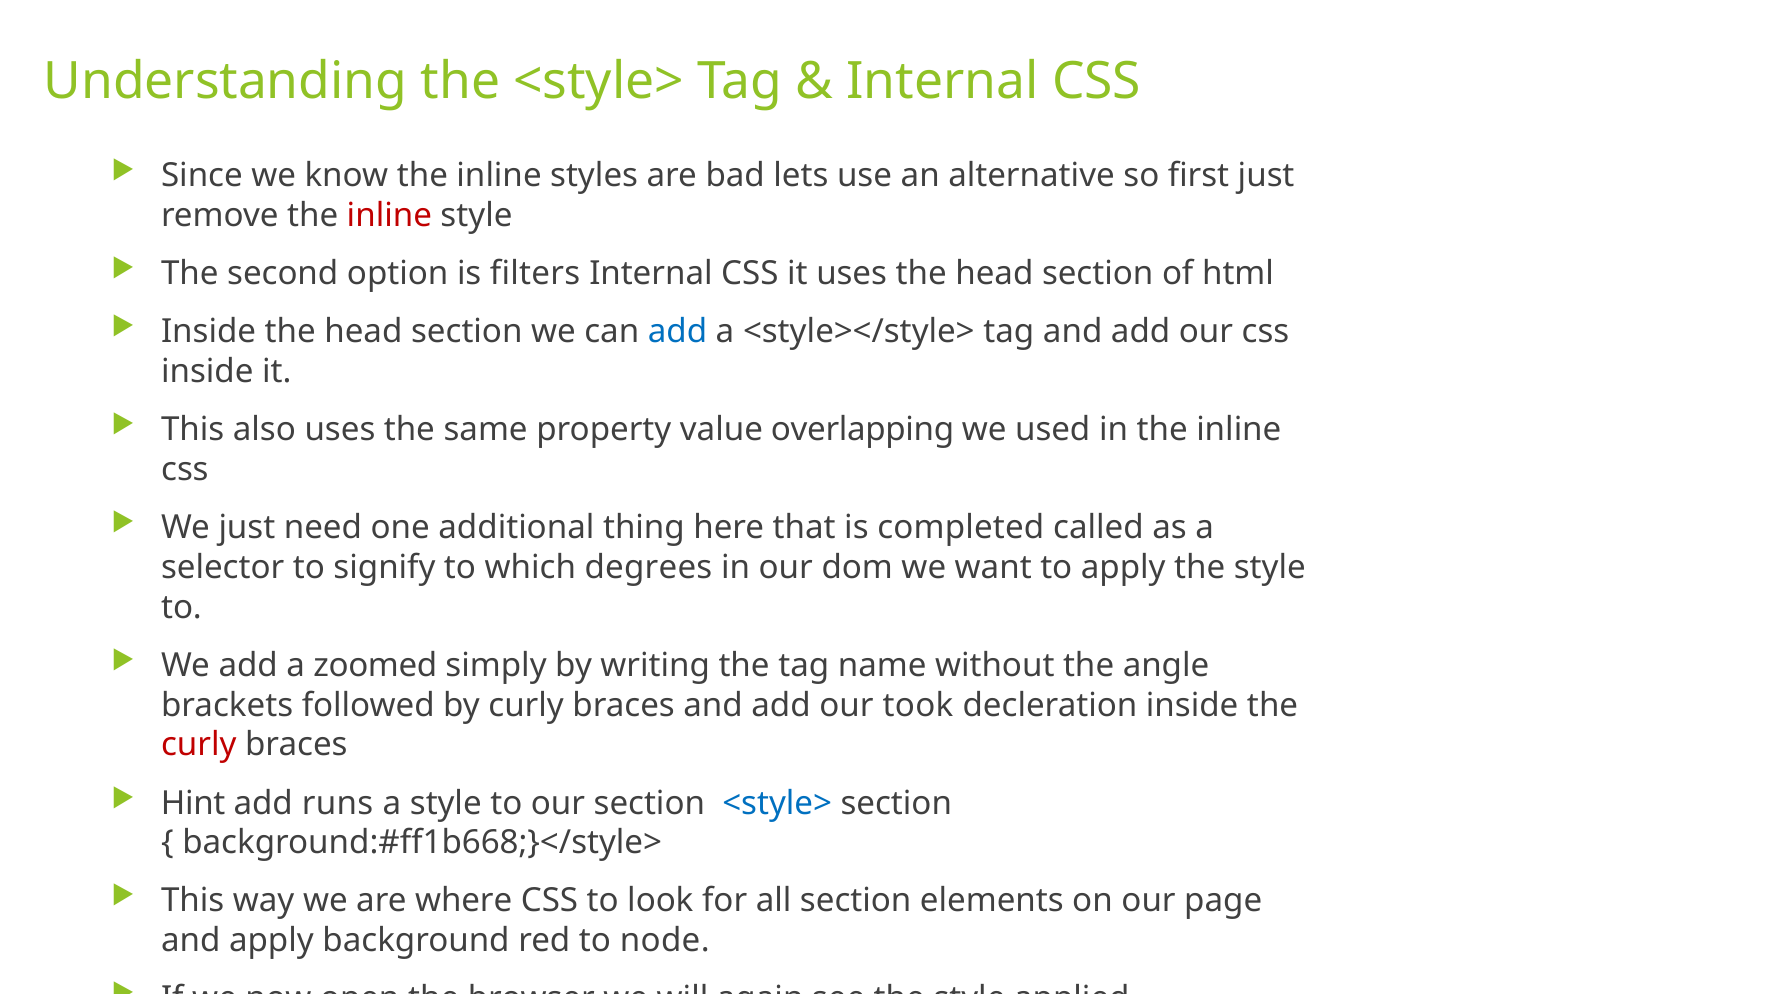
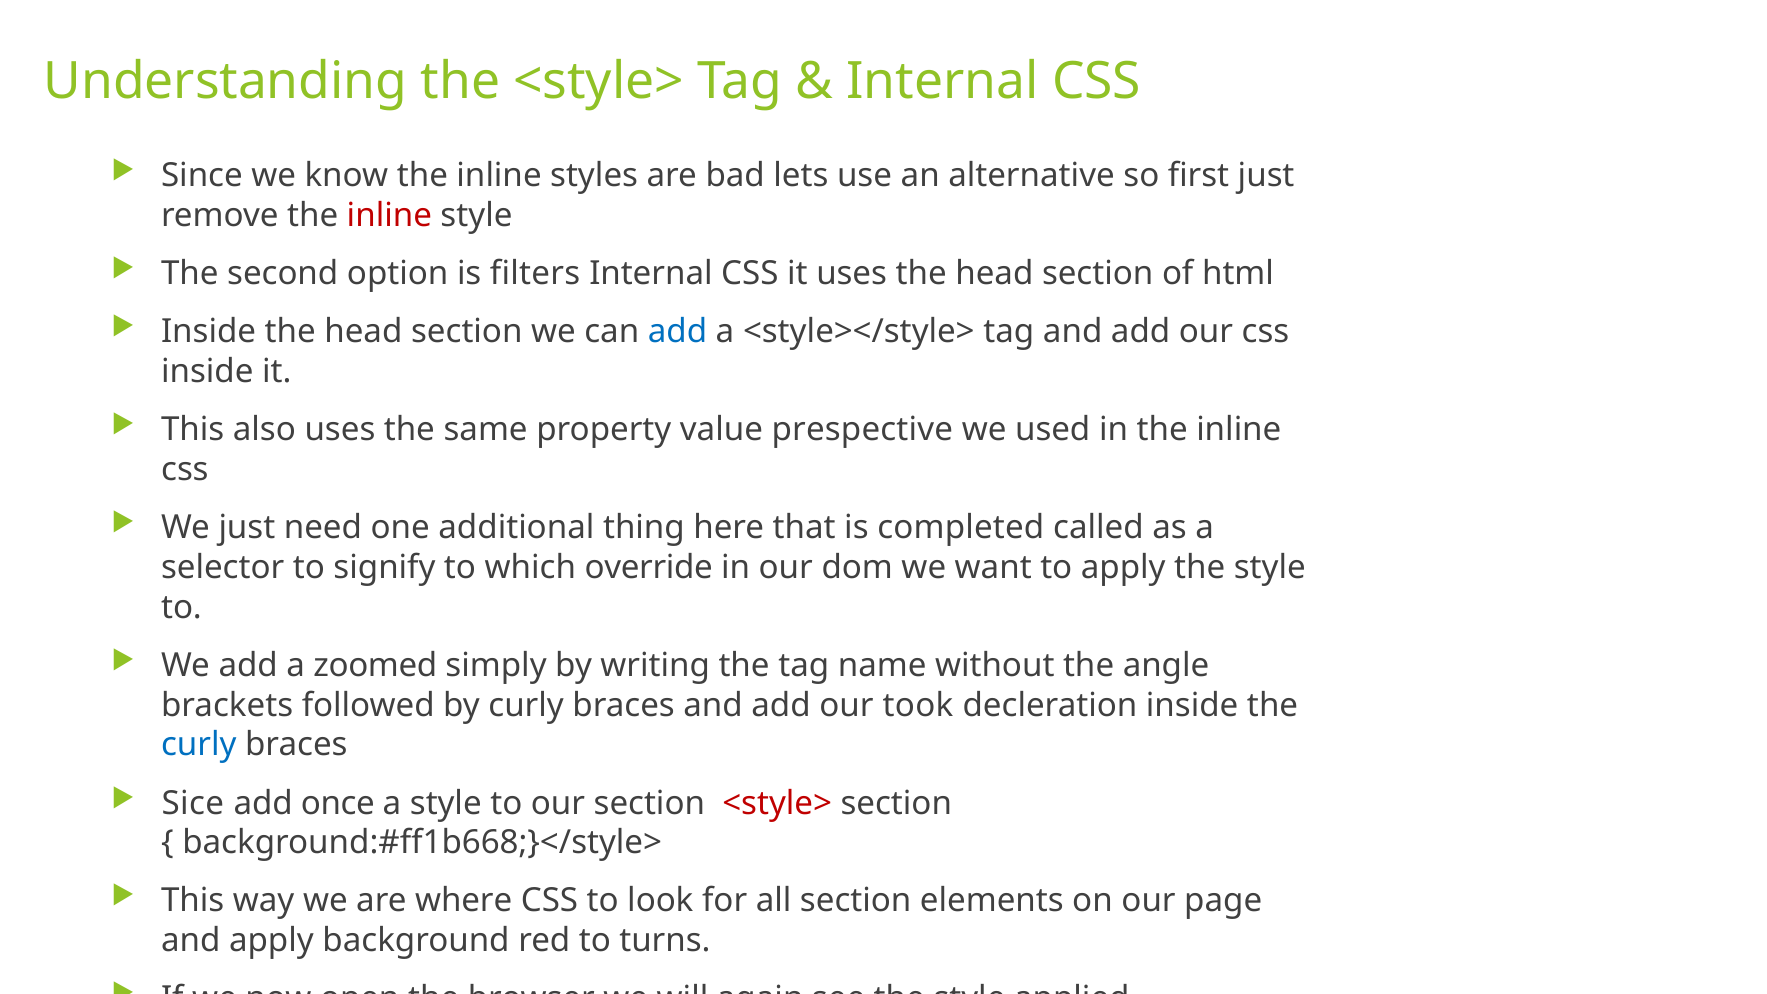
overlapping: overlapping -> prespective (862, 430)
degrees: degrees -> override (649, 567)
curly colour: red -> blue (199, 745)
Hint: Hint -> Sice (193, 803)
runs: runs -> once (338, 803)
<style> colour: blue -> red (777, 803)
node: node -> turns (665, 941)
